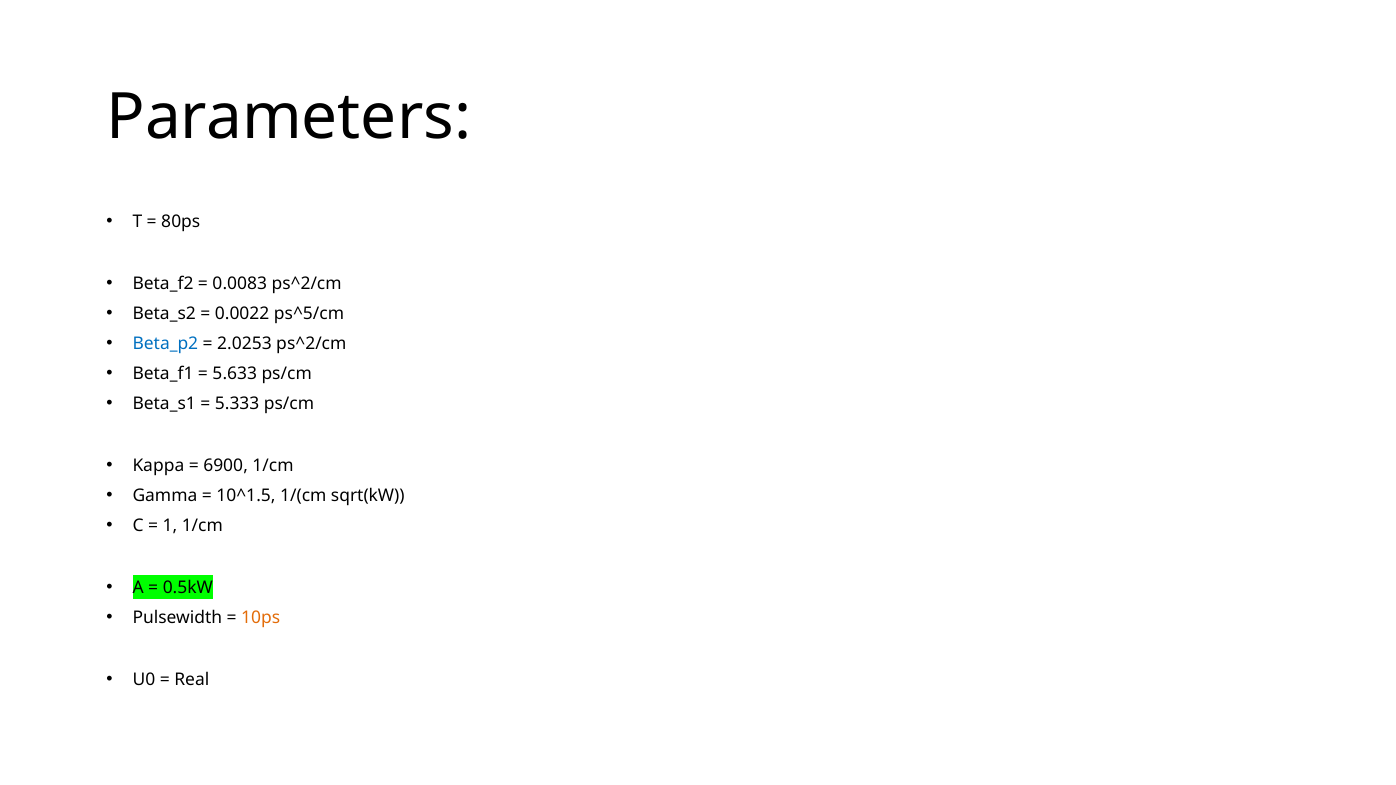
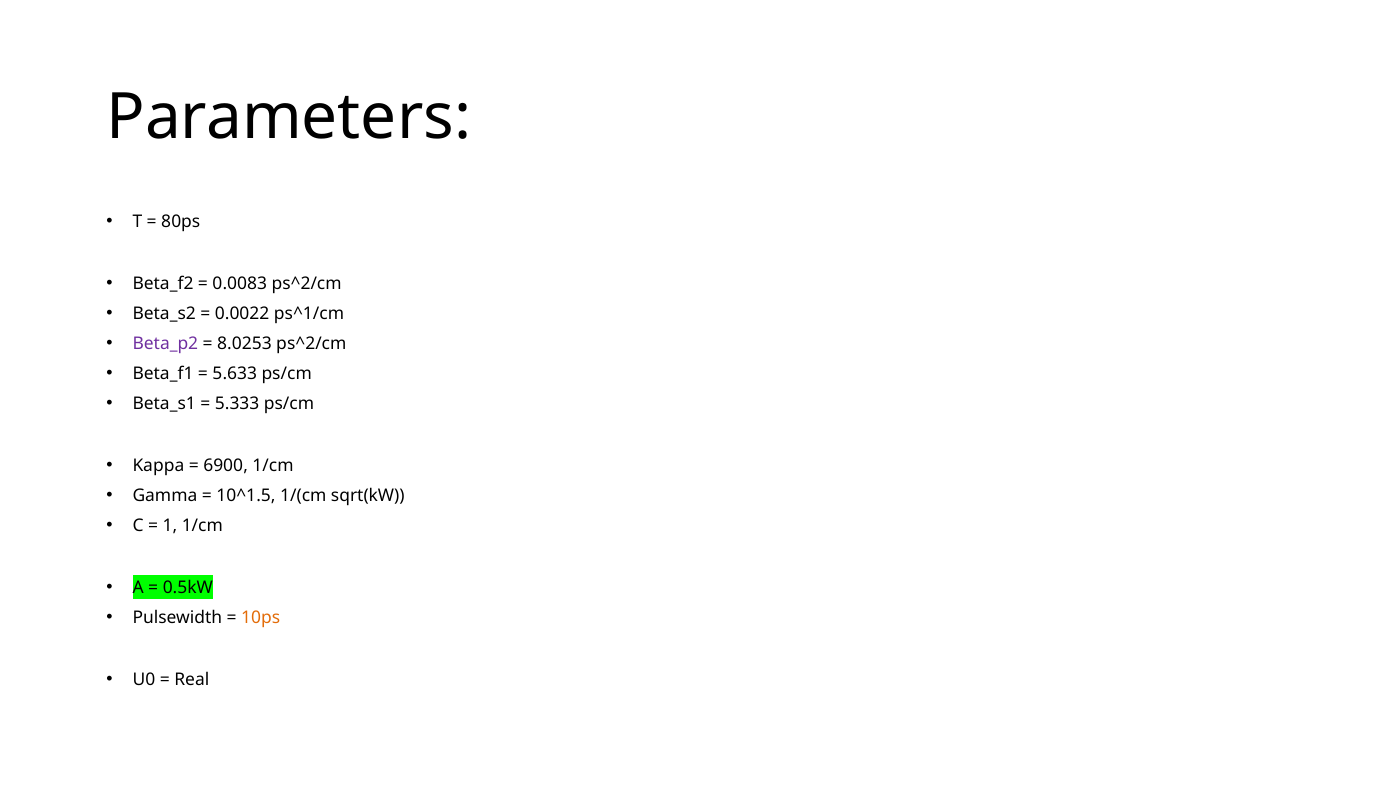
ps^5/cm: ps^5/cm -> ps^1/cm (309, 314)
Beta_p2 colour: blue -> purple (165, 344)
2.0253: 2.0253 -> 8.0253 (244, 344)
